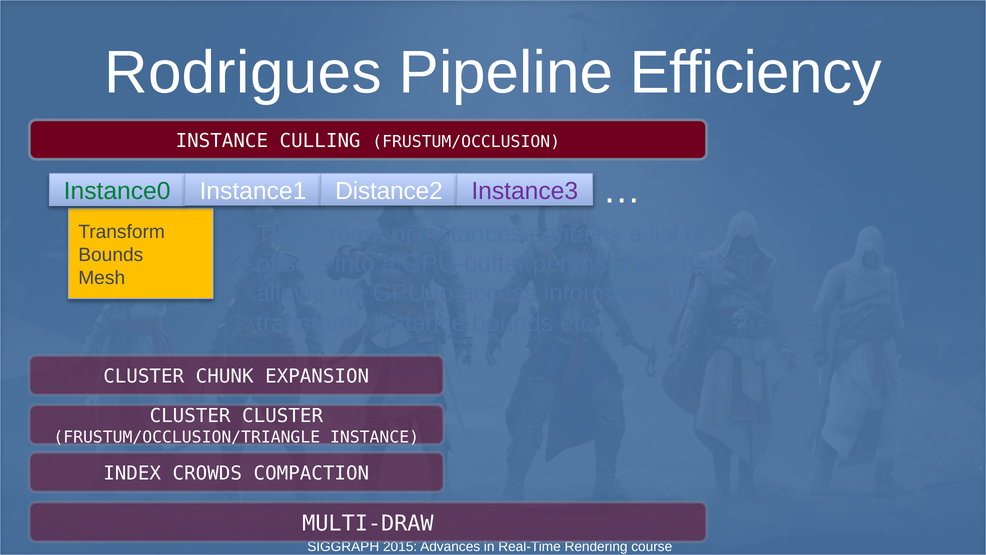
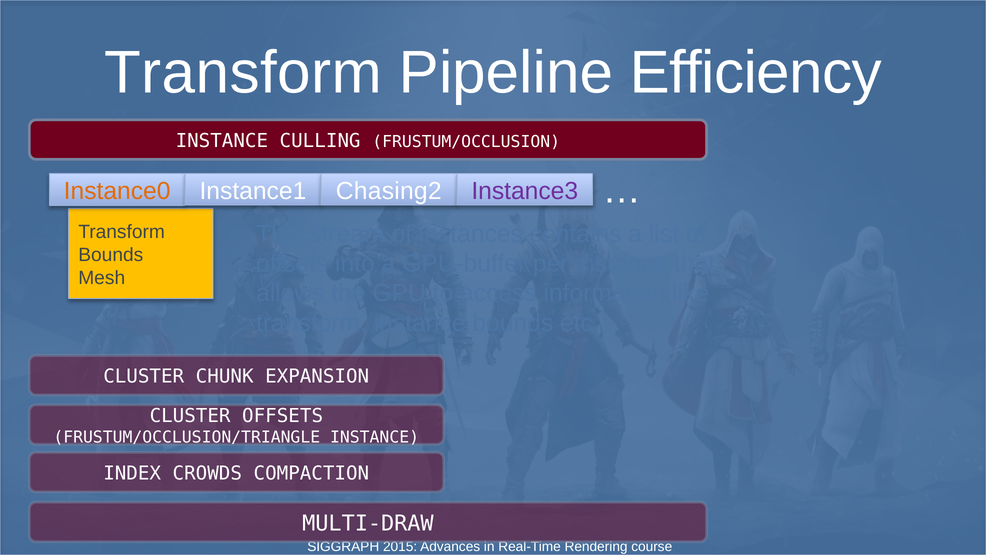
Rodrigues: Rodrigues -> Transform (243, 73)
Instance0 colour: green -> orange (117, 191)
Distance2: Distance2 -> Chasing2 (389, 191)
CLUSTER CLUSTER: CLUSTER -> OFFSETS (283, 416)
